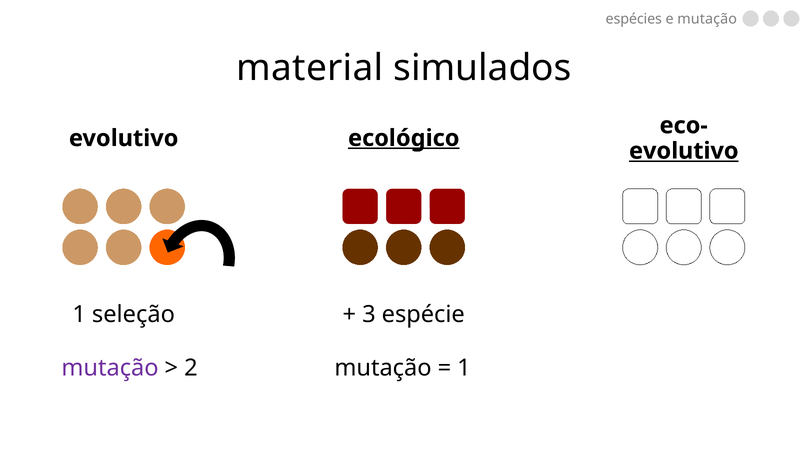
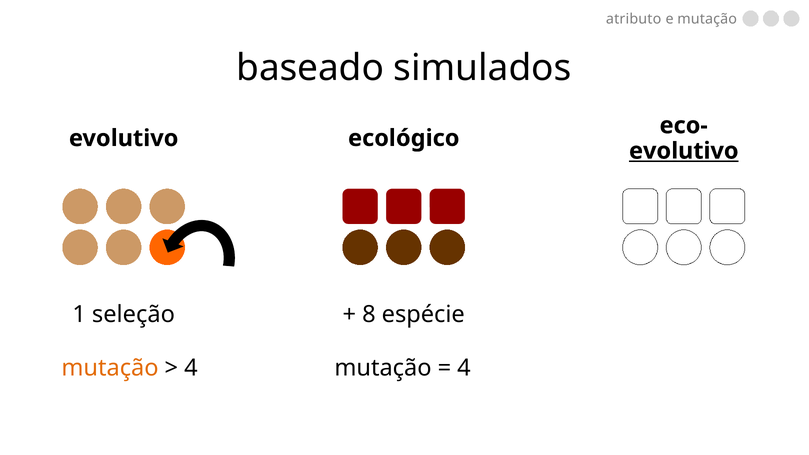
espécies: espécies -> atributo (634, 19)
material: material -> baseado (310, 68)
ecológico underline: present -> none (404, 138)
3: 3 -> 8 (369, 314)
mutação colour: purple -> orange (110, 368)
2: 2 -> 4 (191, 368)
1: 1 -> 4 (464, 368)
